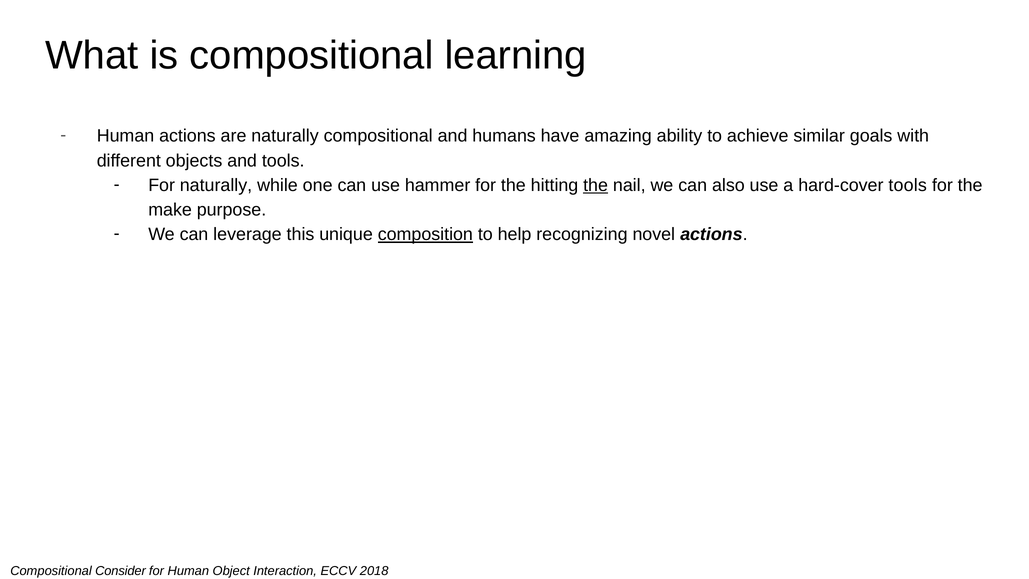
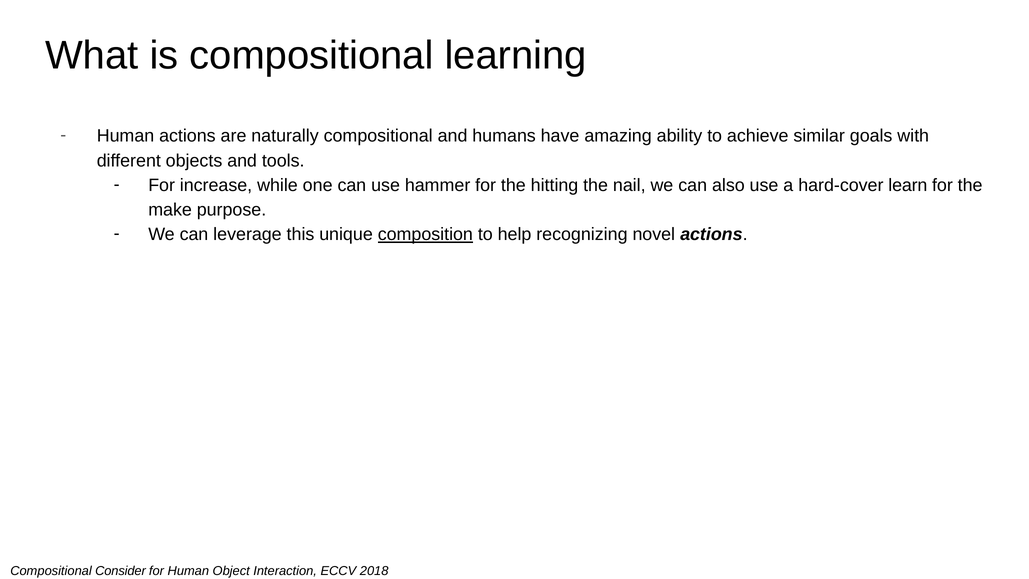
For naturally: naturally -> increase (216, 185)
the underline: present -> none (596, 185)
hard-cover tools: tools -> learn (908, 185)
